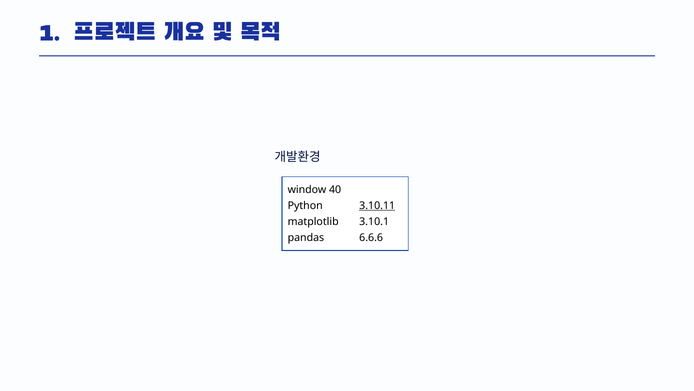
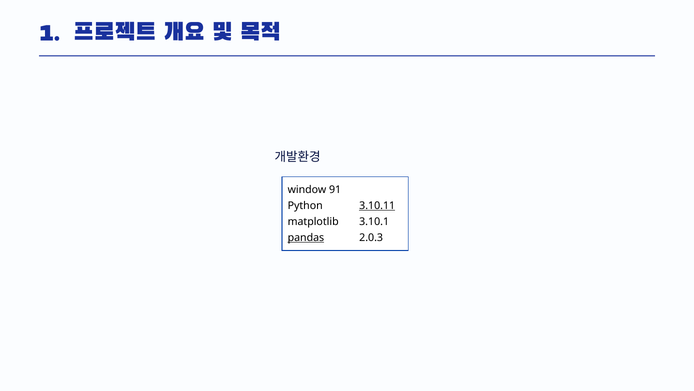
40: 40 -> 91 (335, 189)
pandas underline: none -> present (306, 237)
6.6.6: 6.6.6 -> 2.0.3 (371, 237)
